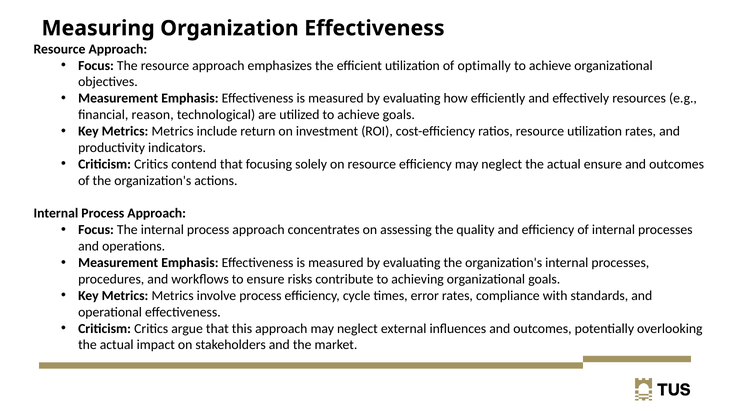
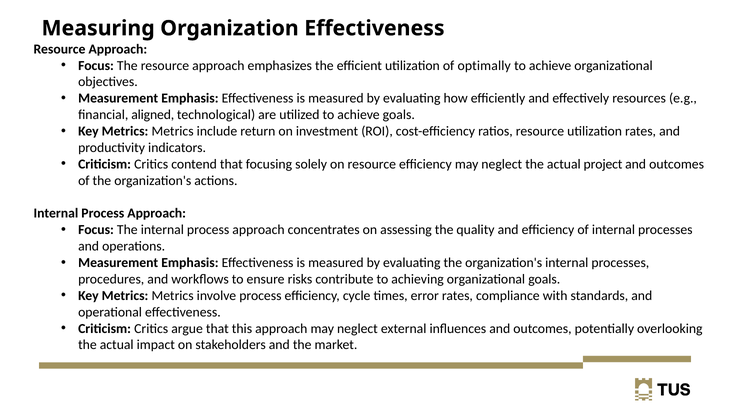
reason: reason -> aligned (153, 115)
actual ensure: ensure -> project (603, 164)
